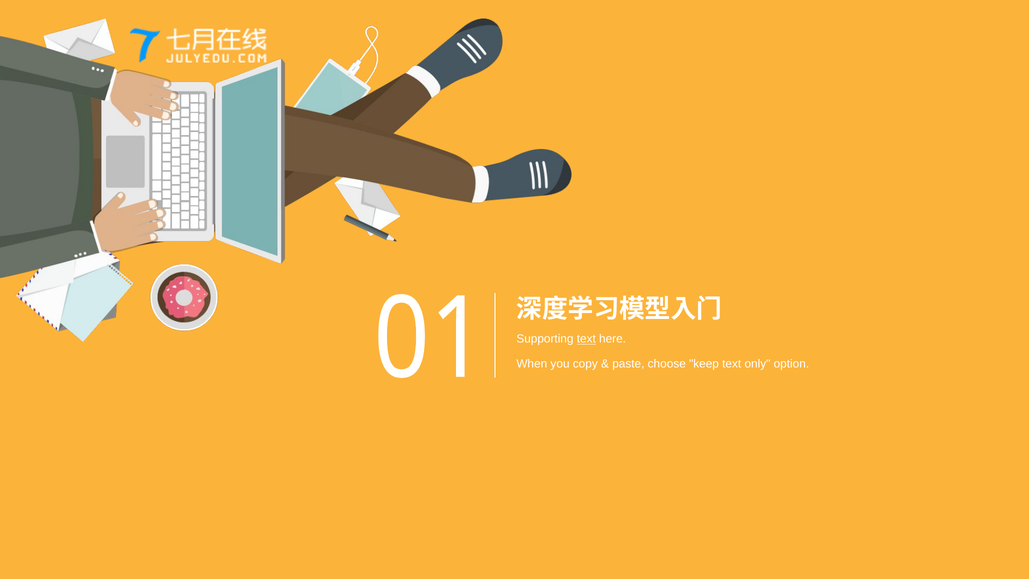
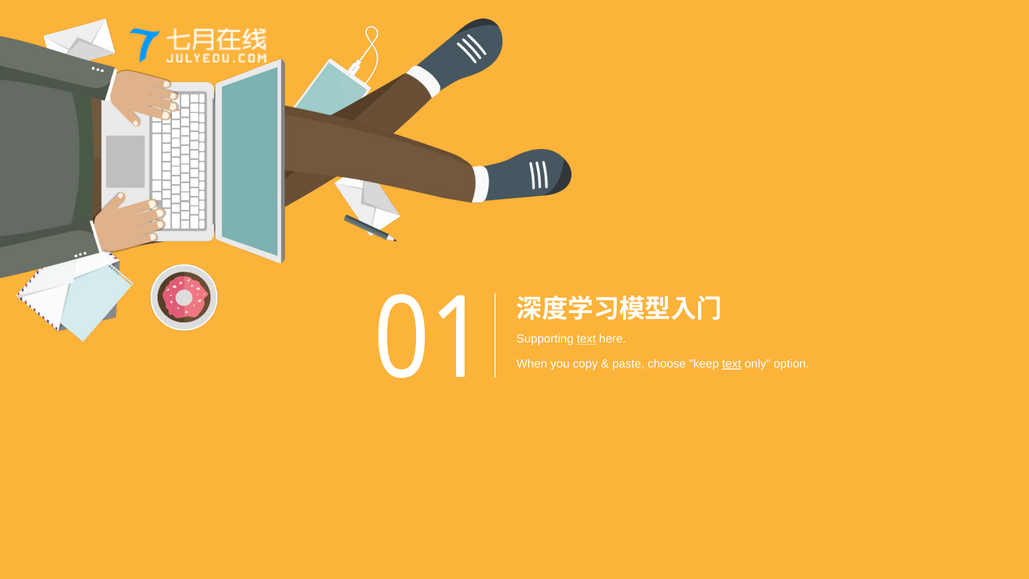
text underline: none -> present (732, 364)
